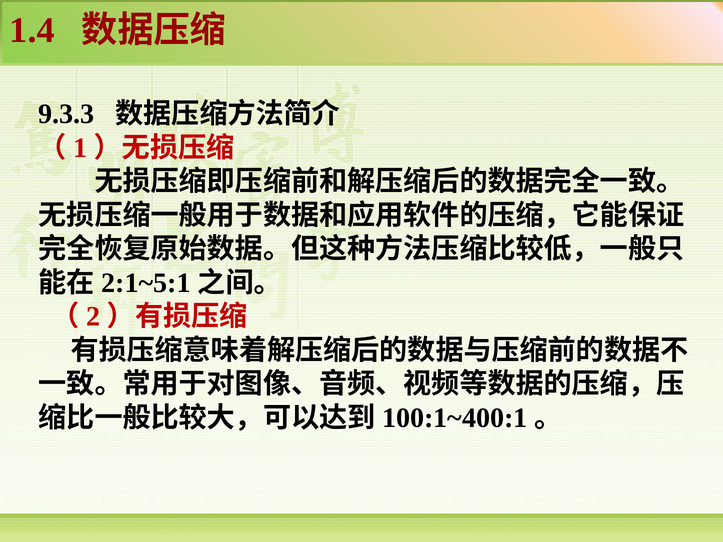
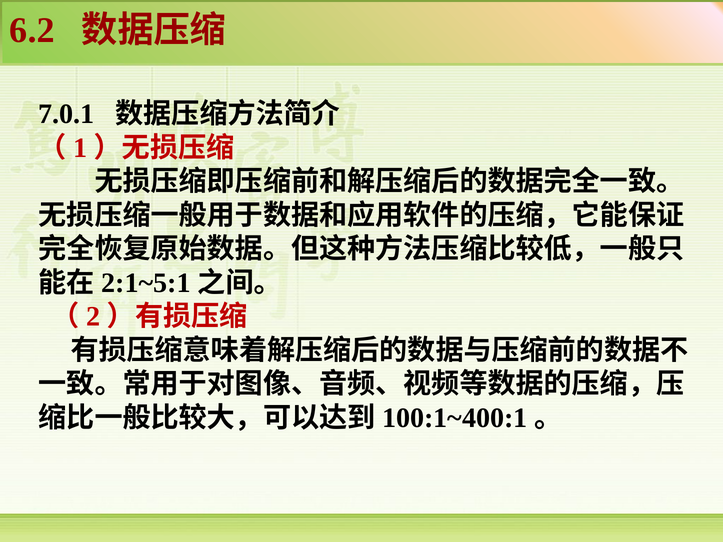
1.4: 1.4 -> 6.2 (32, 30)
9.3.3: 9.3.3 -> 7.0.1 (66, 114)
